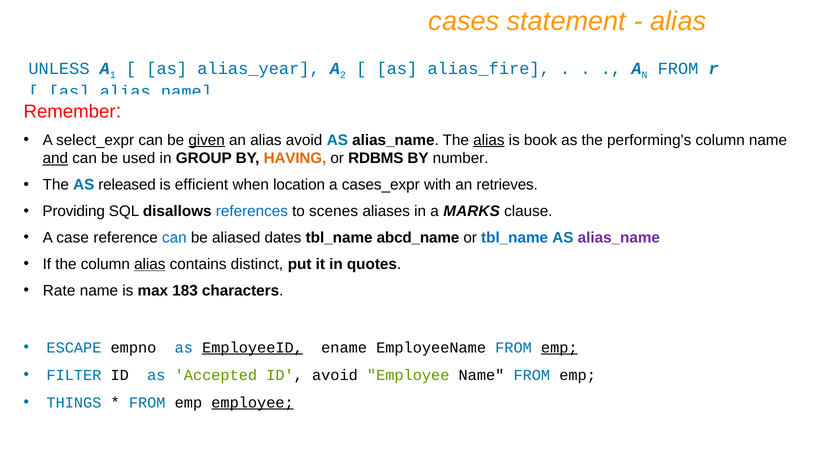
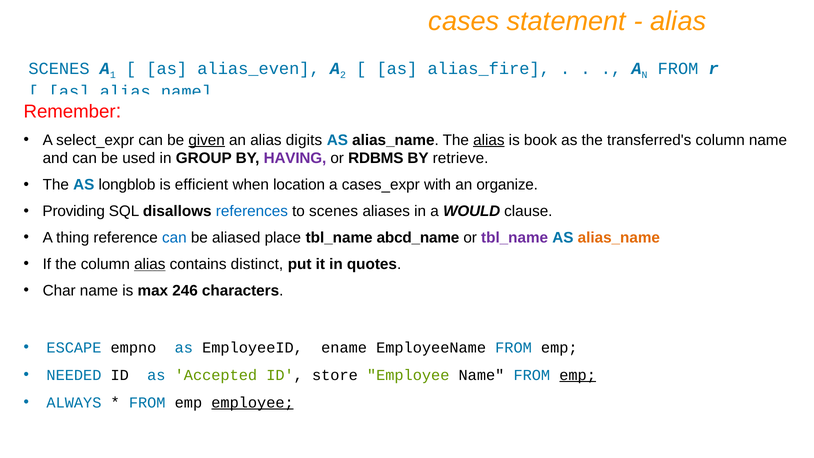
UNLESS: UNLESS -> SCENES (59, 68)
alias_year: alias_year -> alias_even (259, 68)
alias avoid: avoid -> digits (304, 140)
performing's: performing's -> transferred's (649, 140)
and underline: present -> none (55, 158)
HAVING colour: orange -> purple (295, 158)
number: number -> retrieve (461, 158)
released: released -> longblob (127, 185)
retrieves: retrieves -> organize (507, 185)
MARKS: MARKS -> WOULD (472, 211)
case: case -> thing (73, 238)
dates: dates -> place (283, 238)
tbl_name colour: blue -> purple (515, 238)
alias_name colour: purple -> orange (619, 238)
Rate: Rate -> Char (59, 291)
183: 183 -> 246 (185, 291)
EmployeeID underline: present -> none (253, 347)
emp underline: present -> none (559, 347)
FILTER: FILTER -> NEEDED (74, 375)
ID avoid: avoid -> store (335, 375)
emp underline: none -> present (578, 375)
THINGS: THINGS -> ALWAYS (74, 402)
